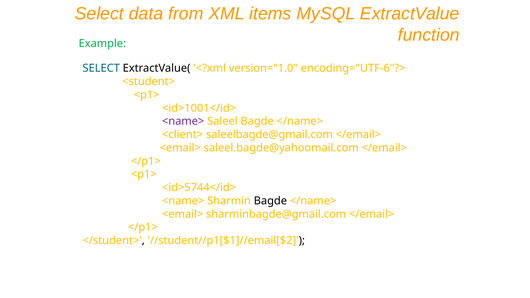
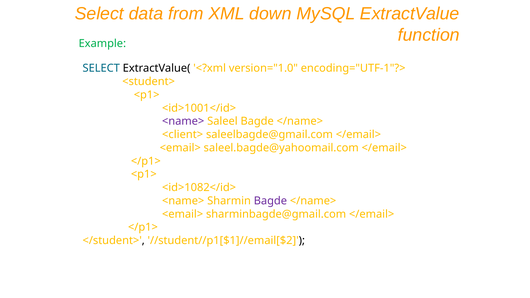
items: items -> down (270, 14)
encoding="UTF-6"?>: encoding="UTF-6"?> -> encoding="UTF-1"?> (353, 68)
<id>5744</id>: <id>5744</id> -> <id>1082</id> (199, 188)
Bagde colour: black -> purple (270, 201)
